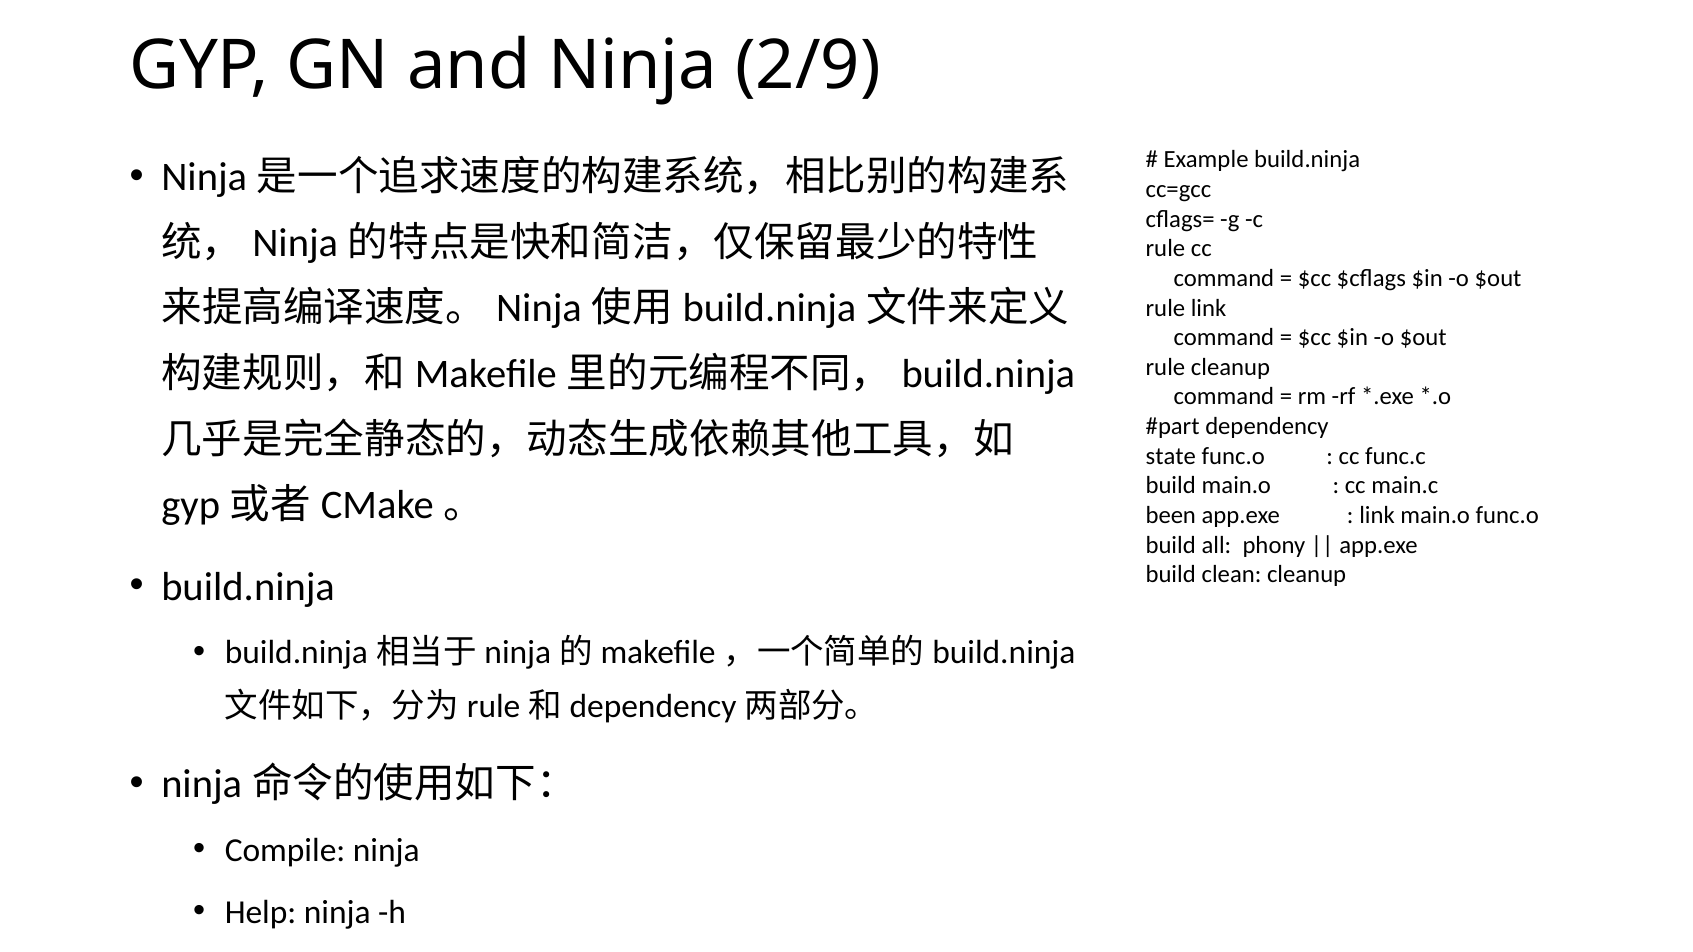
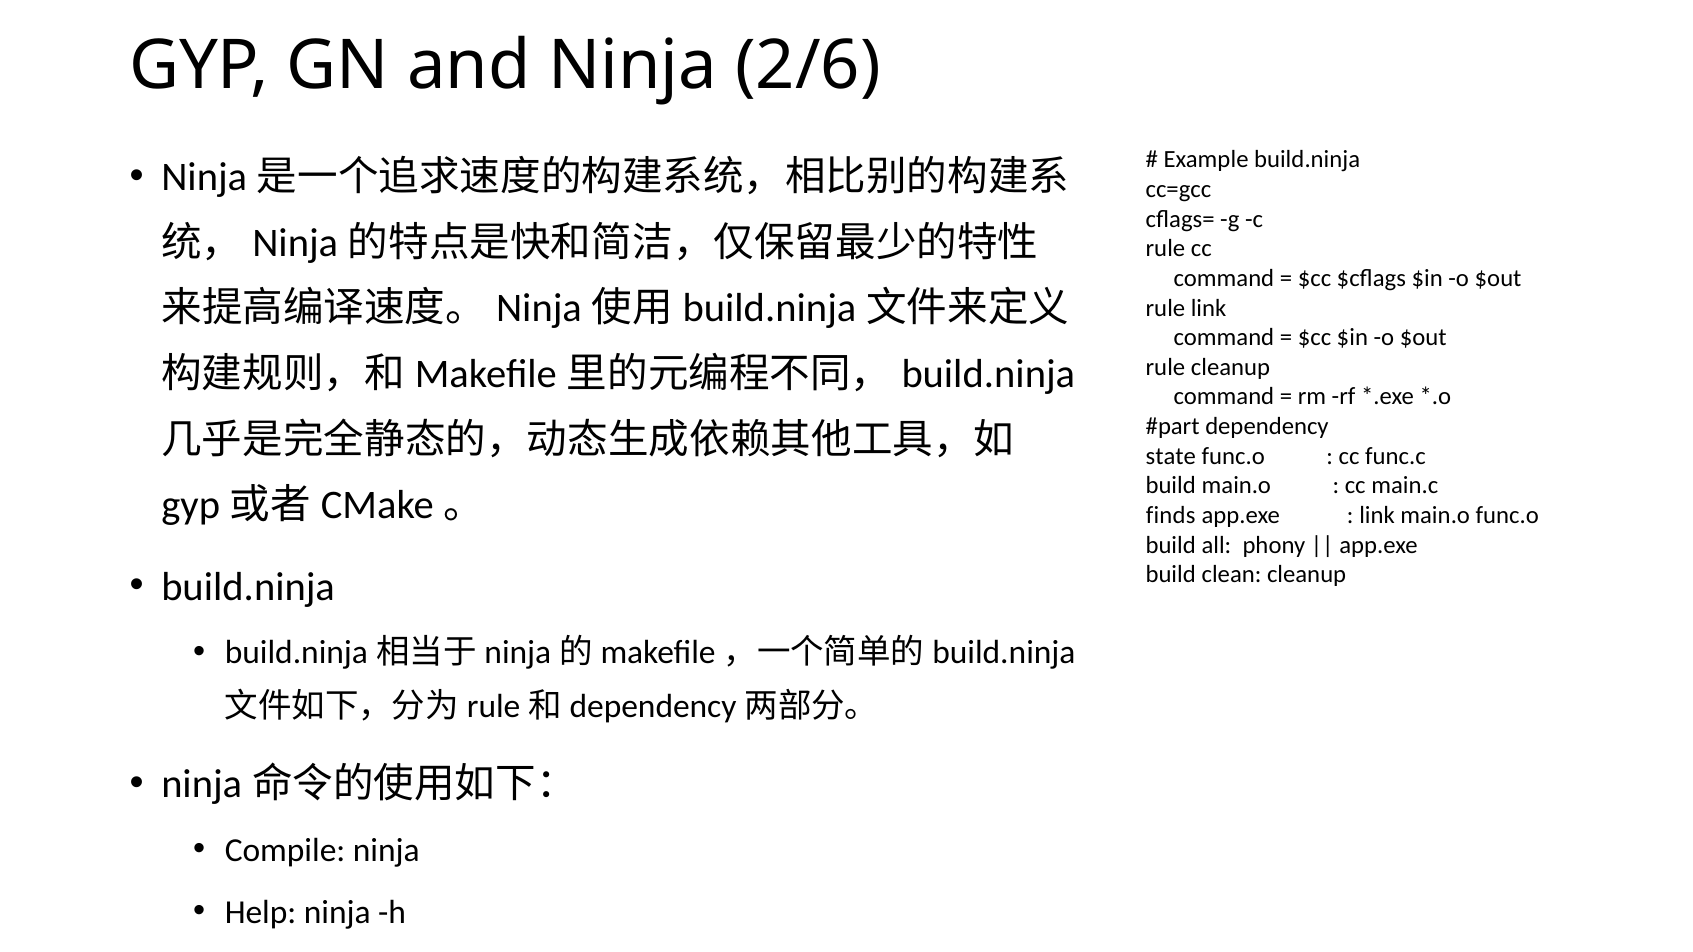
2/9: 2/9 -> 2/6 (808, 66)
been: been -> finds (1171, 516)
